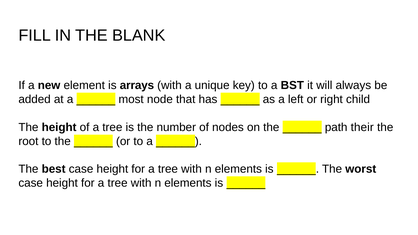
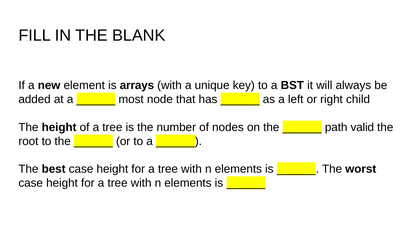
their: their -> valid (362, 127)
